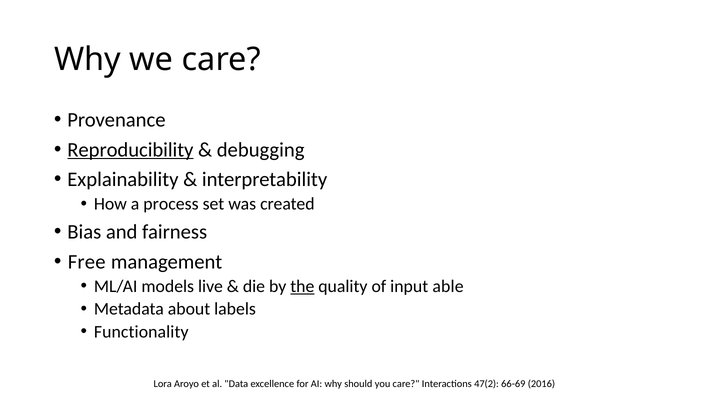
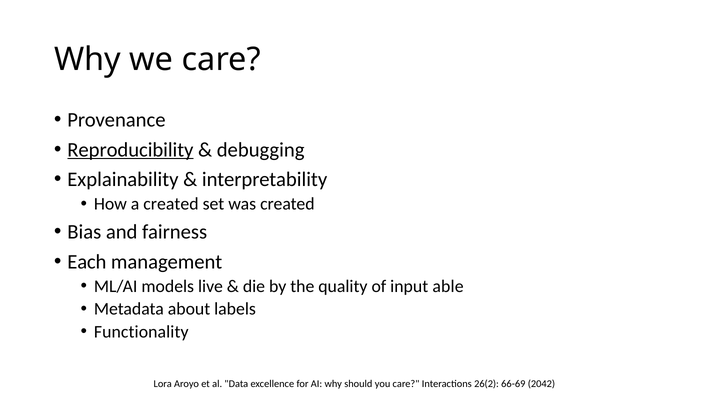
a process: process -> created (171, 204)
Free: Free -> Each (87, 262)
the underline: present -> none (302, 286)
47(2: 47(2 -> 26(2 (487, 384)
2016: 2016 -> 2042 (541, 384)
